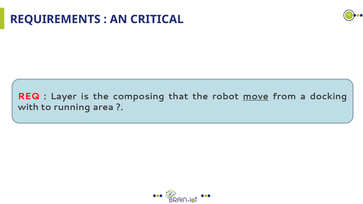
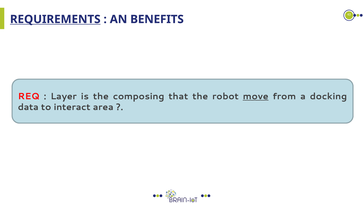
REQUIREMENTS underline: none -> present (55, 19)
CRITICAL: CRITICAL -> BENEFITS (157, 19)
with: with -> data (28, 107)
running: running -> interact (72, 107)
